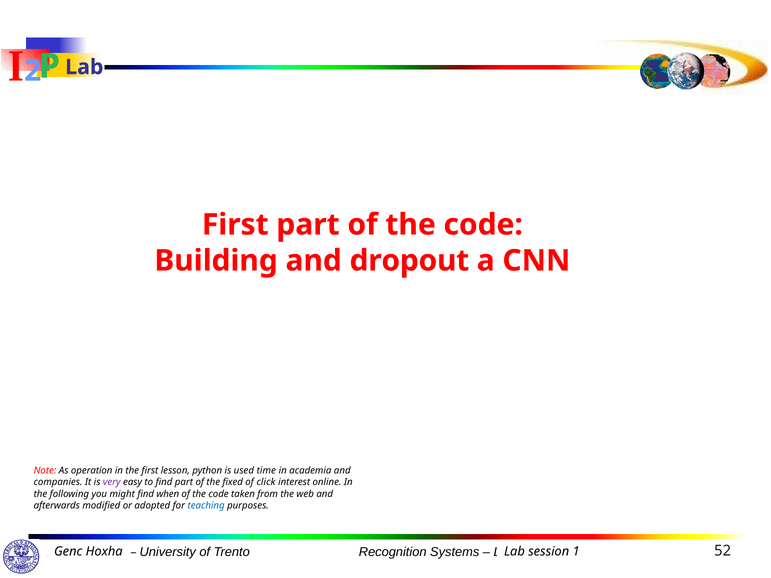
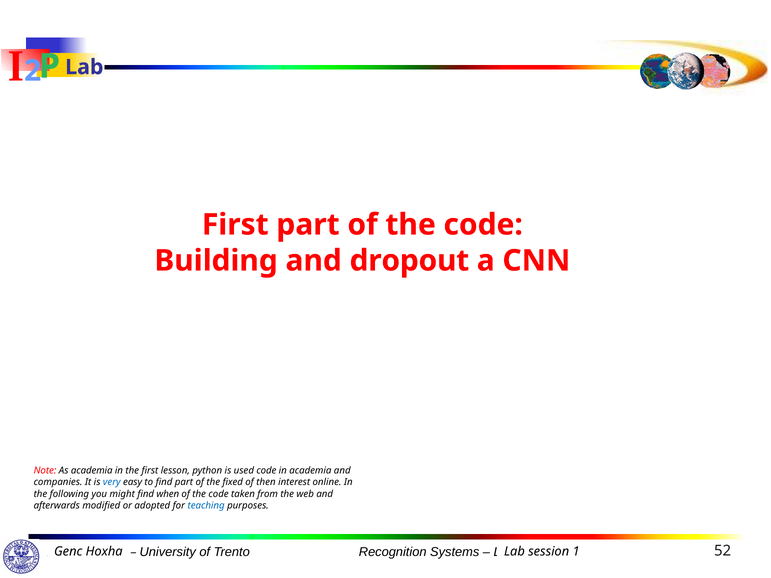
As operation: operation -> academia (92, 471)
used time: time -> code (266, 471)
very colour: purple -> blue (112, 483)
click: click -> then (266, 483)
